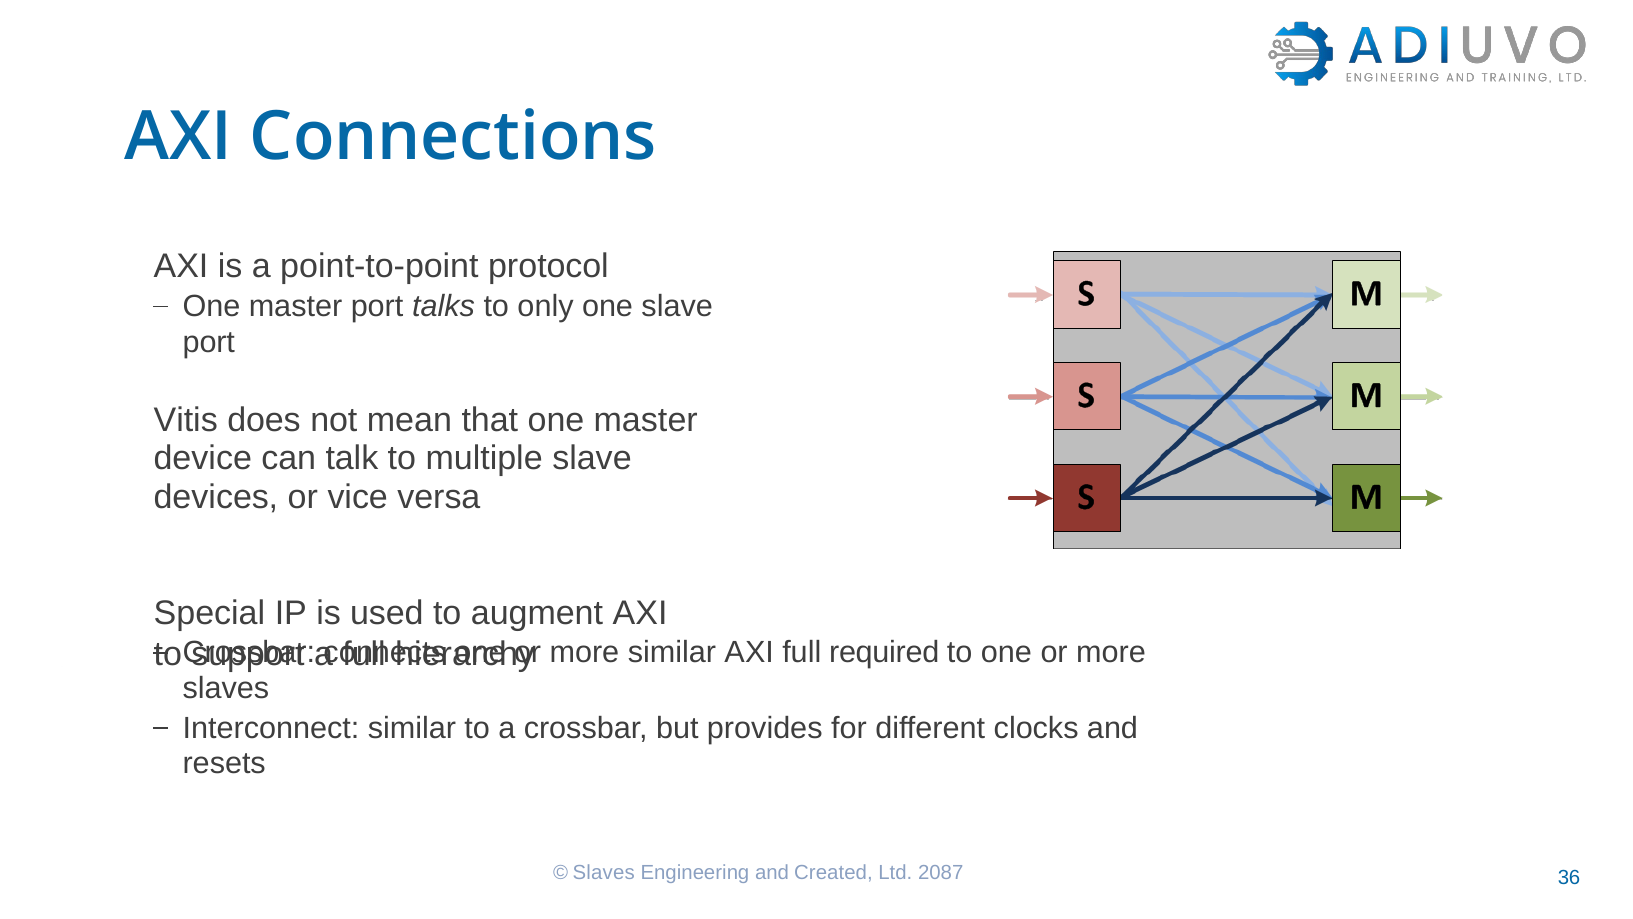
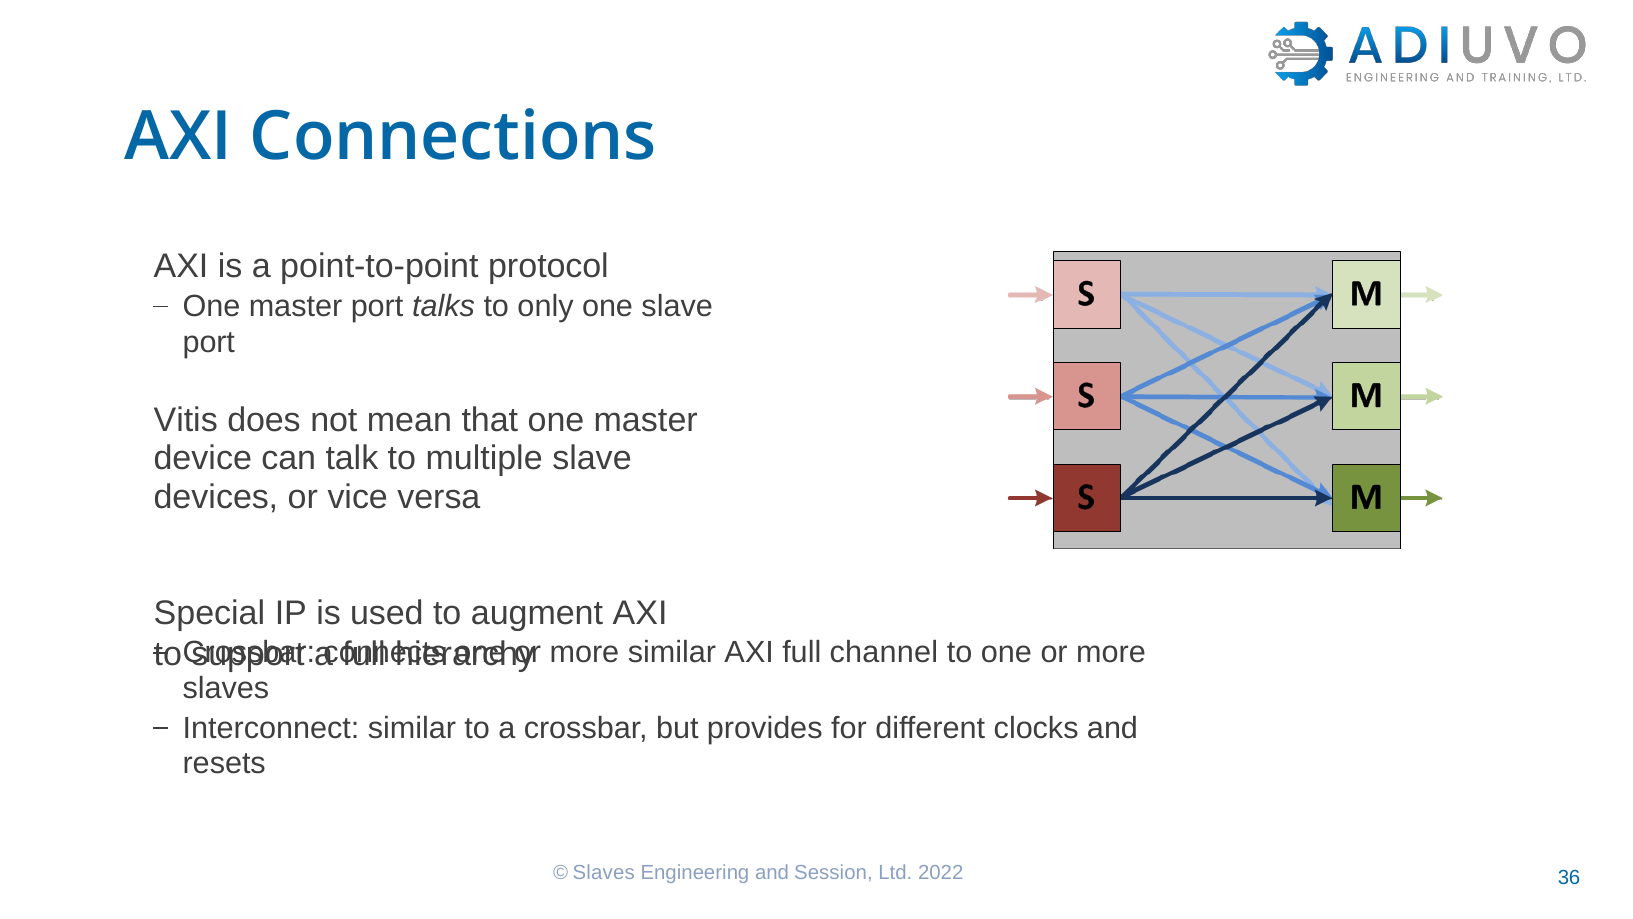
required: required -> channel (884, 653)
Created: Created -> Session (833, 872)
2087: 2087 -> 2022 (941, 872)
